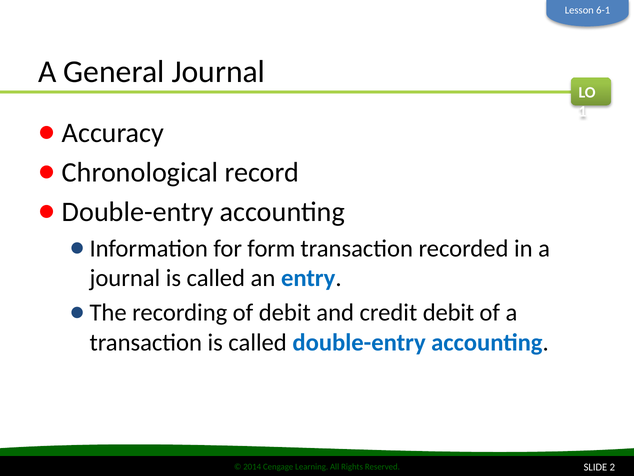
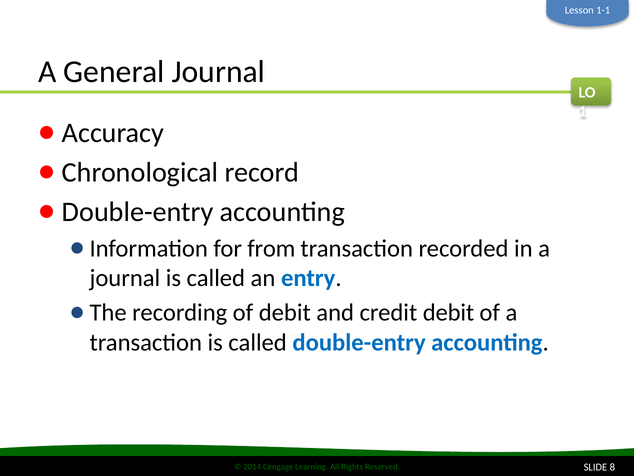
6-1: 6-1 -> 1-1 (603, 10)
form: form -> from (271, 248)
2: 2 -> 8 (612, 467)
